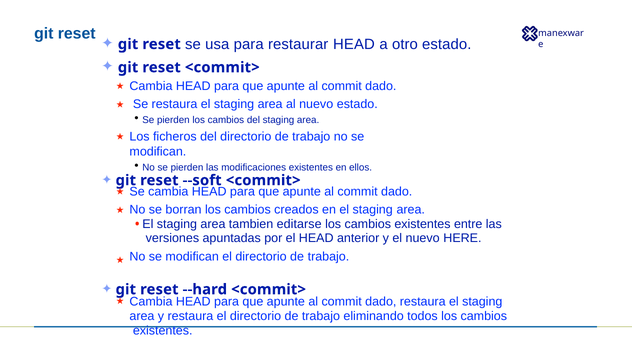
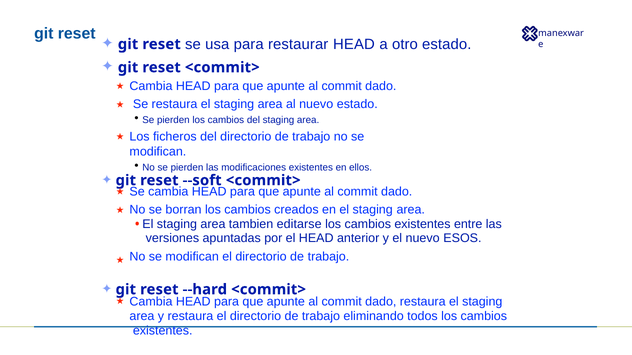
HERE: HERE -> ESOS (462, 238)
